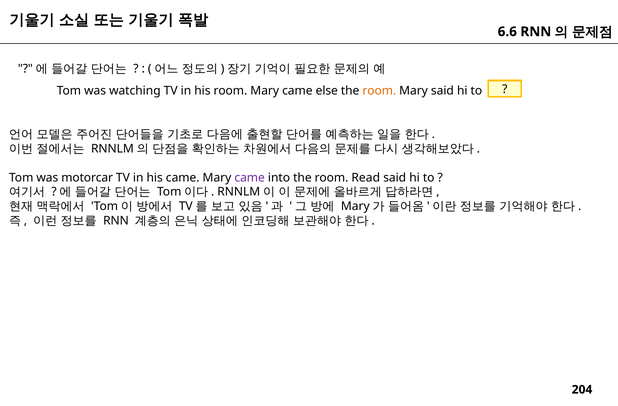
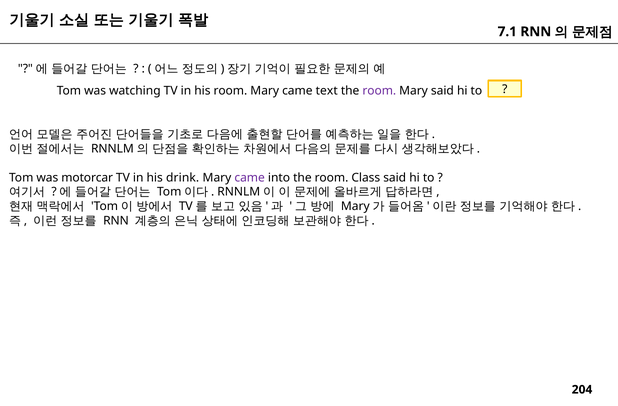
6.6: 6.6 -> 7.1 (507, 32)
else: else -> text (327, 91)
room colour: orange -> purple (379, 91)
his came: came -> drink (183, 178)
Read: Read -> Class (366, 178)
